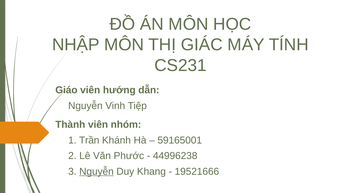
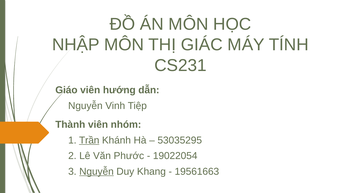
Trần underline: none -> present (89, 140)
59165001: 59165001 -> 53035295 (180, 140)
44996238: 44996238 -> 19022054 (175, 156)
19521666: 19521666 -> 19561663 (197, 171)
